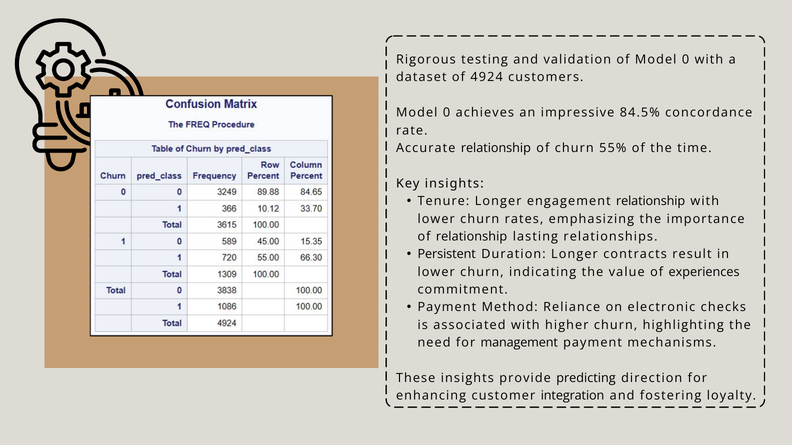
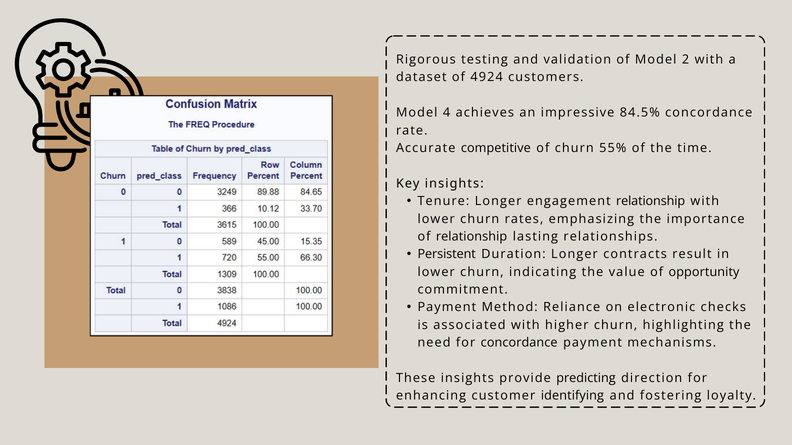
of Model 0: 0 -> 2 (686, 60)
0: 0 -> 4 (447, 113)
Accurate relationship: relationship -> competitive (496, 148)
experiences: experiences -> opportunity (704, 272)
for management: management -> concordance (519, 343)
integration: integration -> identifying (572, 396)
